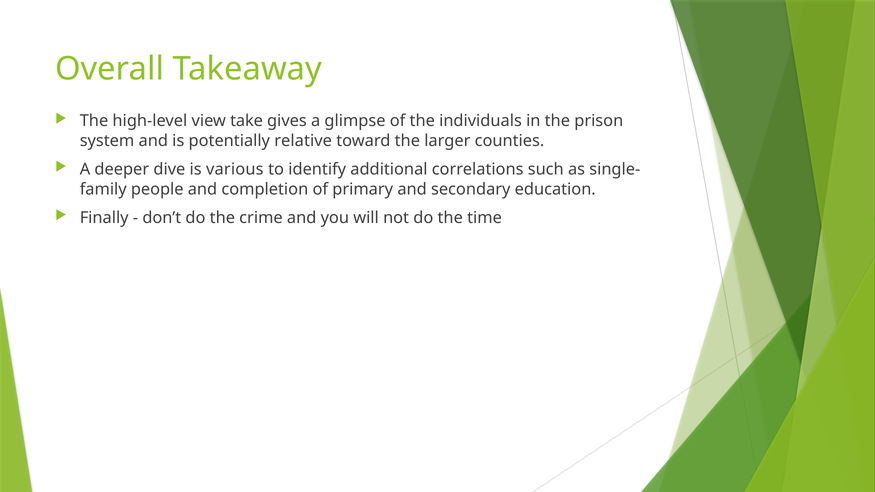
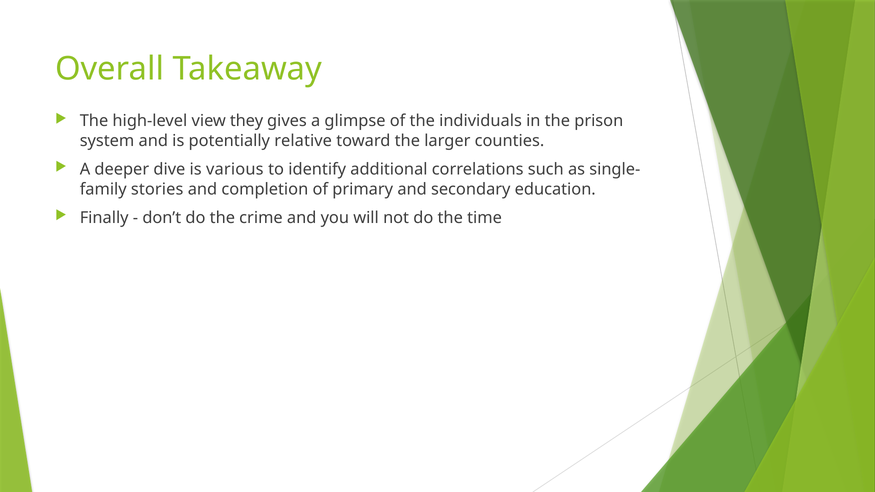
take: take -> they (247, 121)
people: people -> stories (157, 189)
